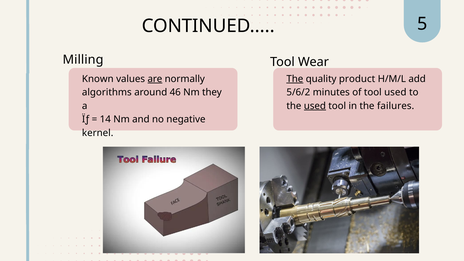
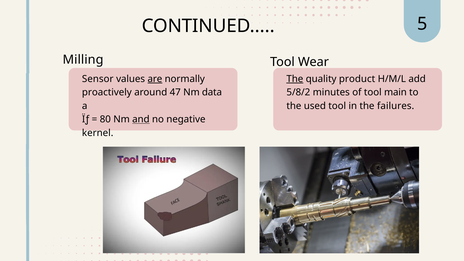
Known: Known -> Sensor (98, 79)
algorithms: algorithms -> proactively (107, 92)
46: 46 -> 47 (175, 92)
they: they -> data (212, 92)
5/6/2: 5/6/2 -> 5/8/2 (298, 92)
tool used: used -> main (395, 92)
used underline: present -> none (315, 106)
14: 14 -> 80 (105, 119)
and underline: none -> present (141, 119)
